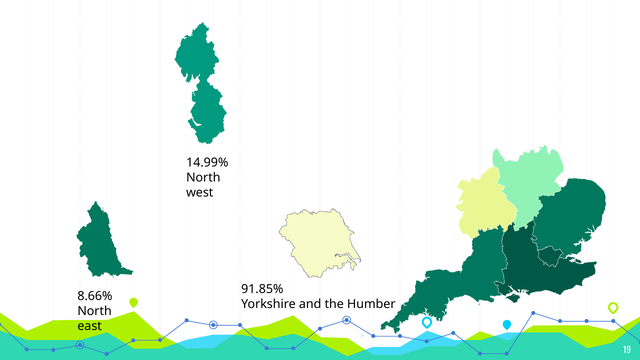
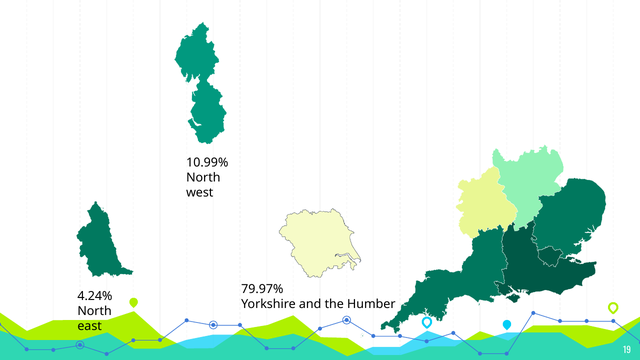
14.99%: 14.99% -> 10.99% (207, 163)
91.85%: 91.85% -> 79.97% (262, 289)
8.66%: 8.66% -> 4.24% (95, 296)
